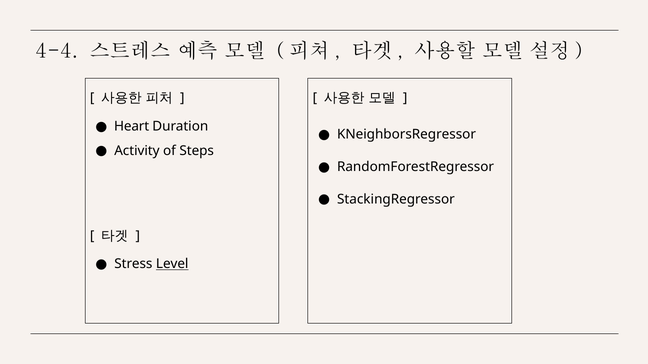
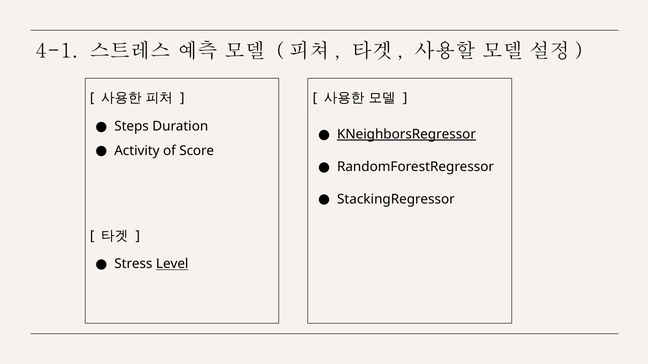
4-4: 4-4 -> 4-1 (57, 51)
Heart: Heart -> Steps (132, 126)
KNeighborsRegressor underline: none -> present (407, 135)
Steps: Steps -> Score (197, 151)
